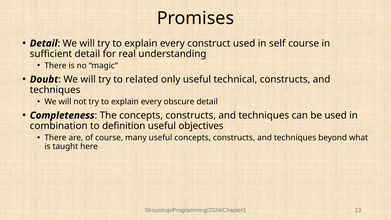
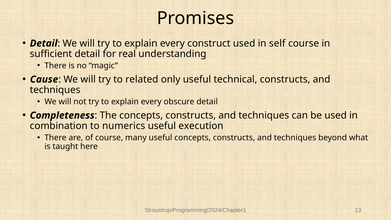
Doubt: Doubt -> Cause (44, 79)
definition: definition -> numerics (124, 126)
objectives: objectives -> execution (201, 126)
